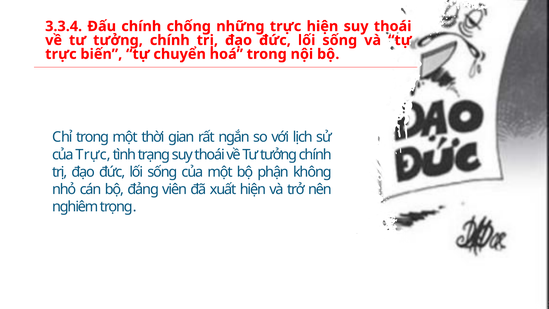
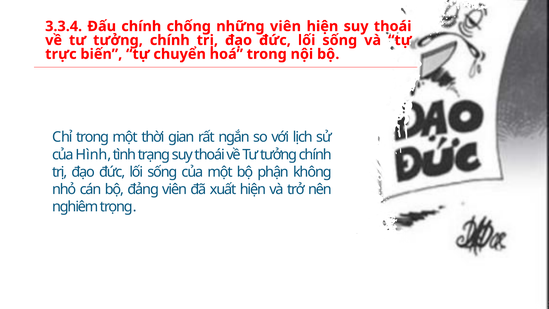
những trực: trực -> viên (285, 26)
của Trực: Trực -> Hình (93, 154)
